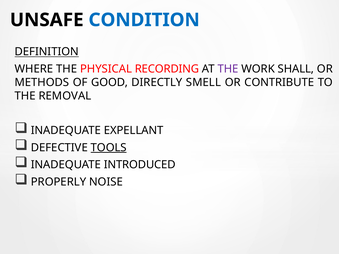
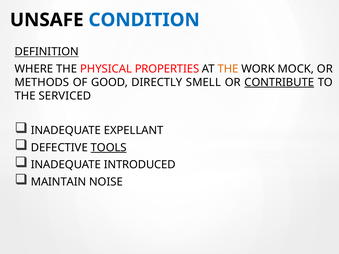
RECORDING: RECORDING -> PROPERTIES (167, 69)
THE colour: purple -> orange (228, 69)
SHALL: SHALL -> MOCK (296, 69)
CONTRIBUTE underline: none -> present (279, 82)
REMOVAL: REMOVAL -> SERVICED (65, 96)
PROPERLY: PROPERLY -> MAINTAIN (59, 182)
